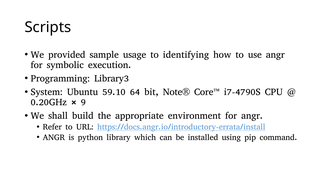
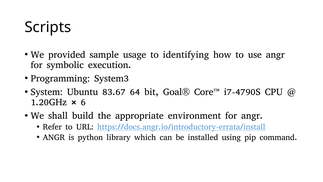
Library3: Library3 -> System3 (112, 78)
59.10: 59.10 -> 83.67 (114, 92)
Note®: Note® -> Goal® (176, 92)
0.20GHz: 0.20GHz -> 1.20GHz (49, 102)
9: 9 -> 6 (83, 102)
